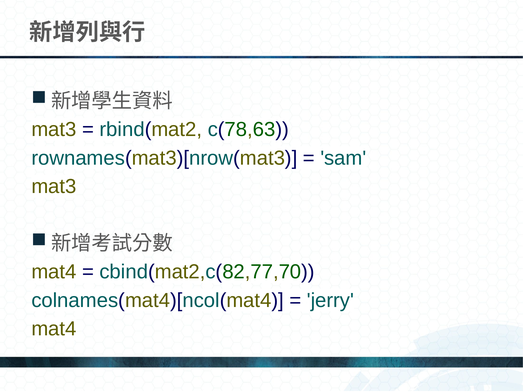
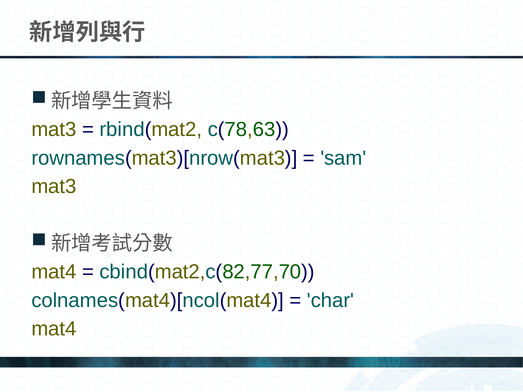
jerry: jerry -> char (330, 301)
